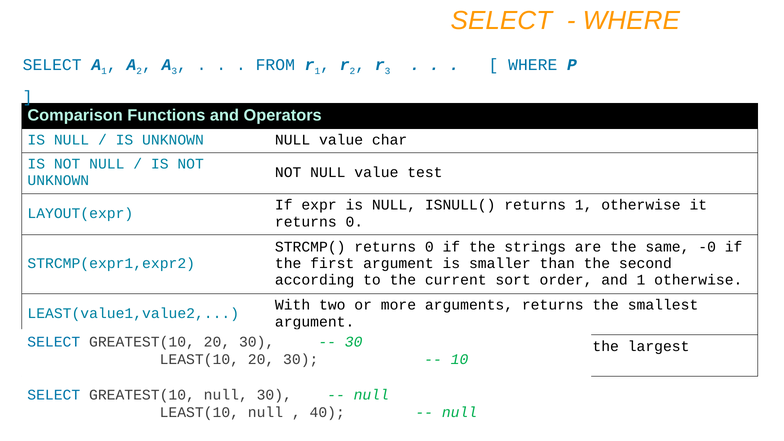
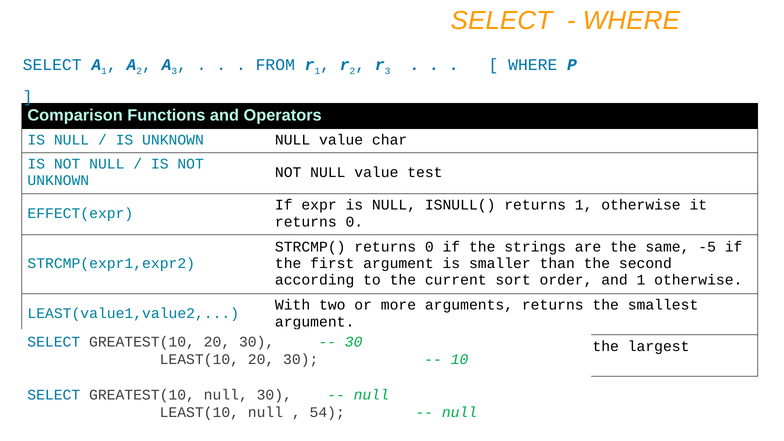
LAYOUT(expr: LAYOUT(expr -> EFFECT(expr (80, 213)
-0: -0 -> -5 (707, 247)
40: 40 -> 54 (327, 413)
